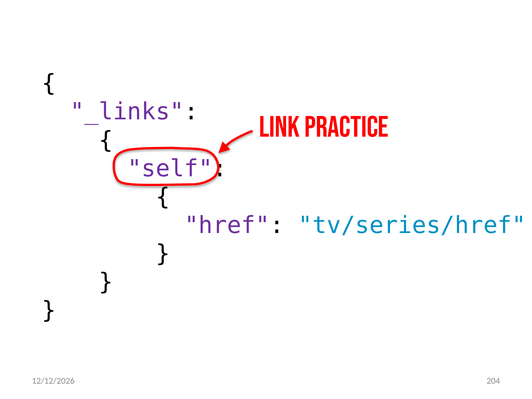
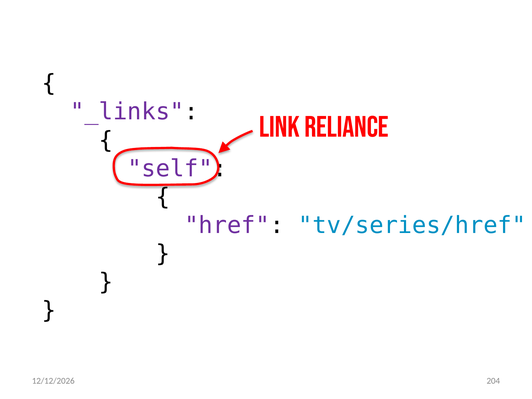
PRACTICE: PRACTICE -> RELIANCE (347, 127)
